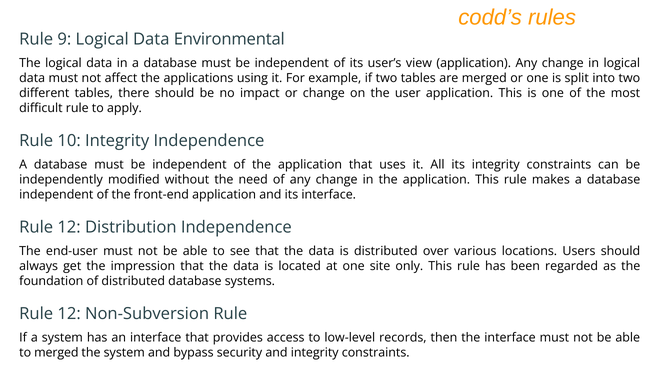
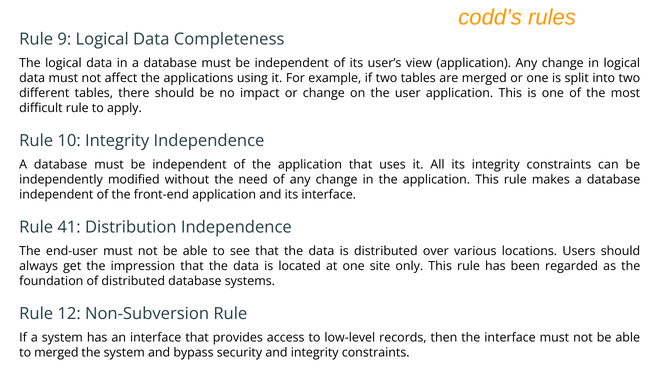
Environmental: Environmental -> Completeness (229, 39)
12: 12 -> 41 (69, 227)
